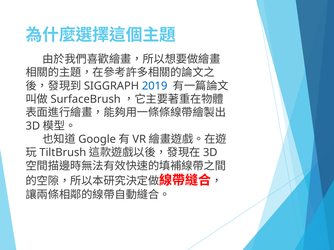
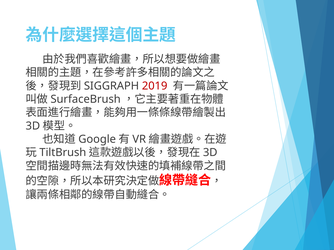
2019 colour: blue -> red (155, 86)
